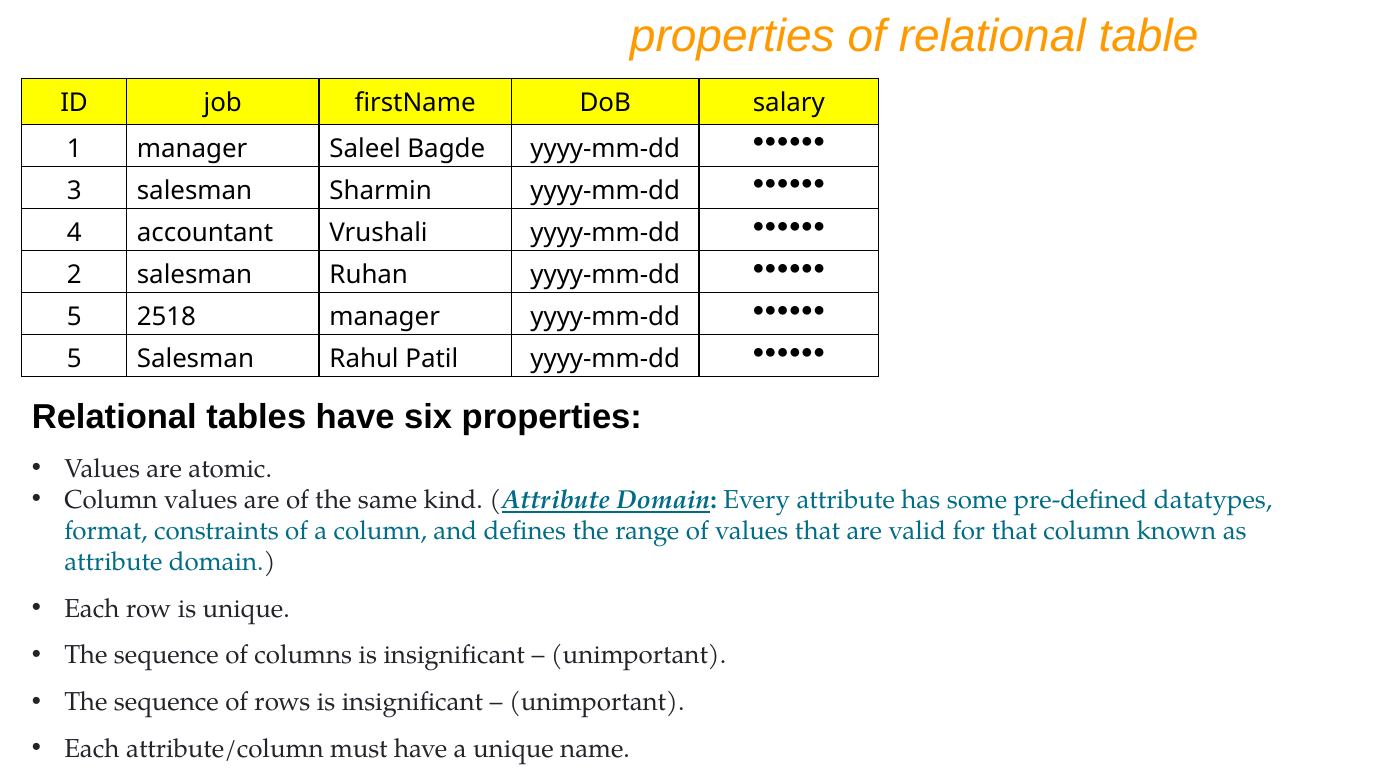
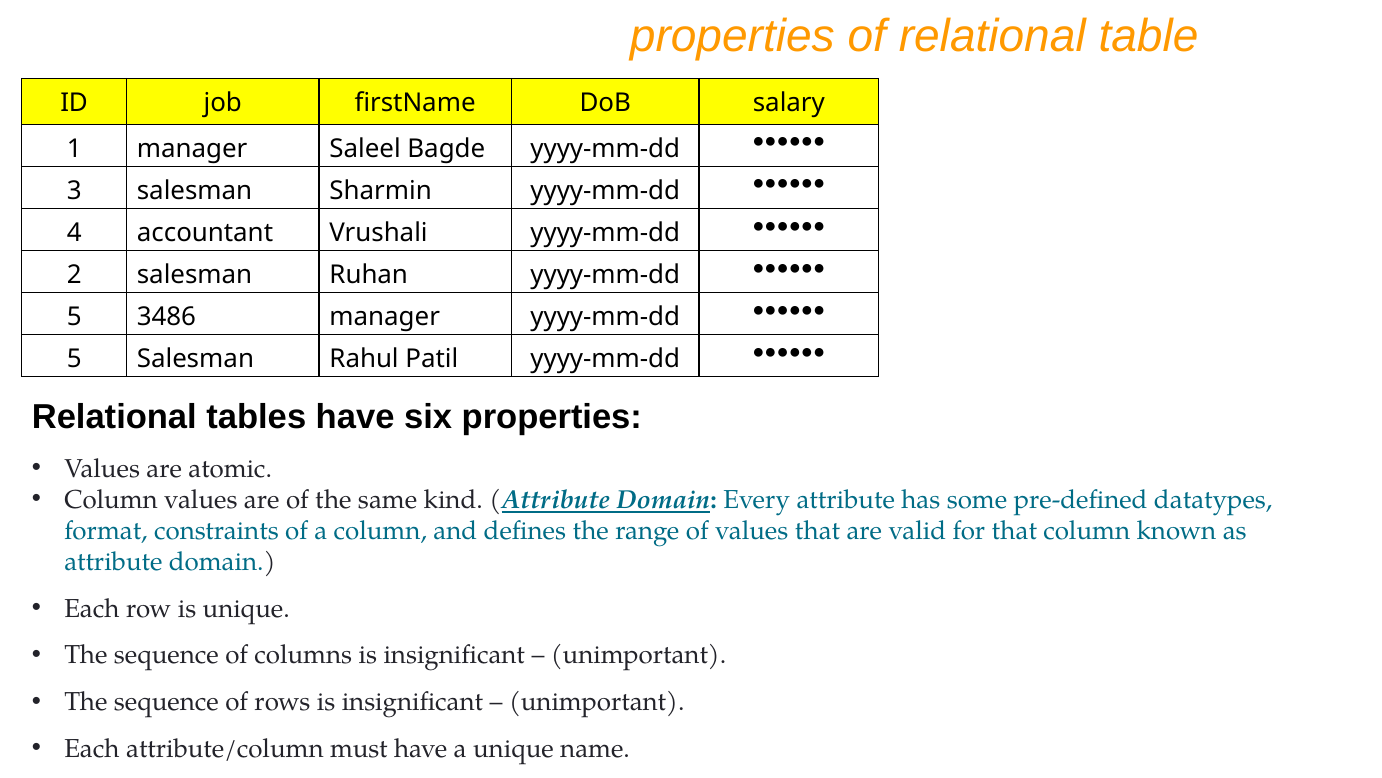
2518: 2518 -> 3486 (166, 317)
